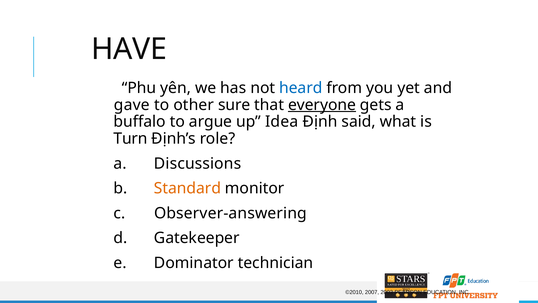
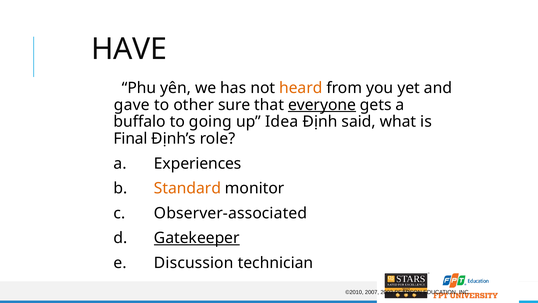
heard colour: blue -> orange (301, 88)
argue: argue -> going (210, 122)
Turn: Turn -> Final (131, 139)
Discussions: Discussions -> Experiences (198, 163)
Observer-answering: Observer-answering -> Observer-associated (231, 213)
Gatekeeper underline: none -> present (197, 238)
Dominator: Dominator -> Discussion (194, 263)
